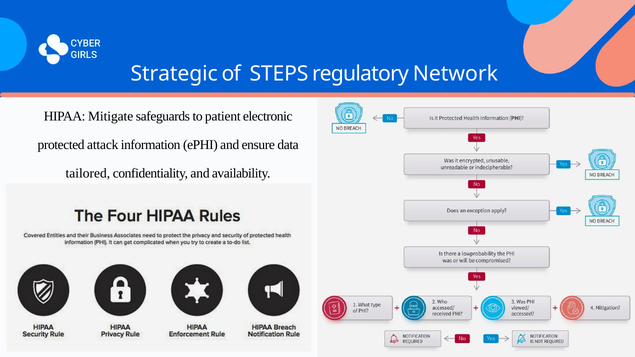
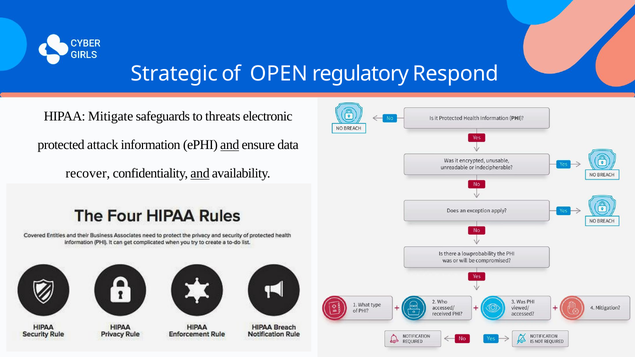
STEPS: STEPS -> OPEN (279, 74)
Network: Network -> Respond (456, 74)
patient: patient -> threats (223, 116)
and underline: none -> present (230, 145)
tailored: tailored -> recover (88, 174)
and underline: none -> present (200, 174)
